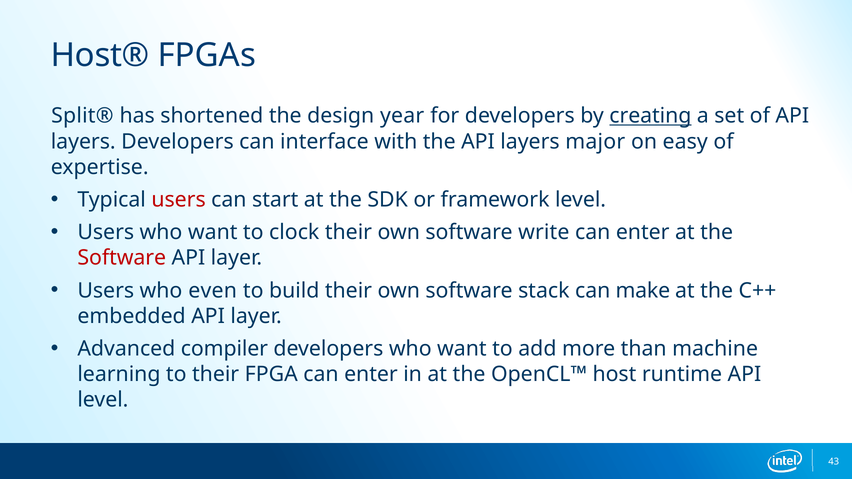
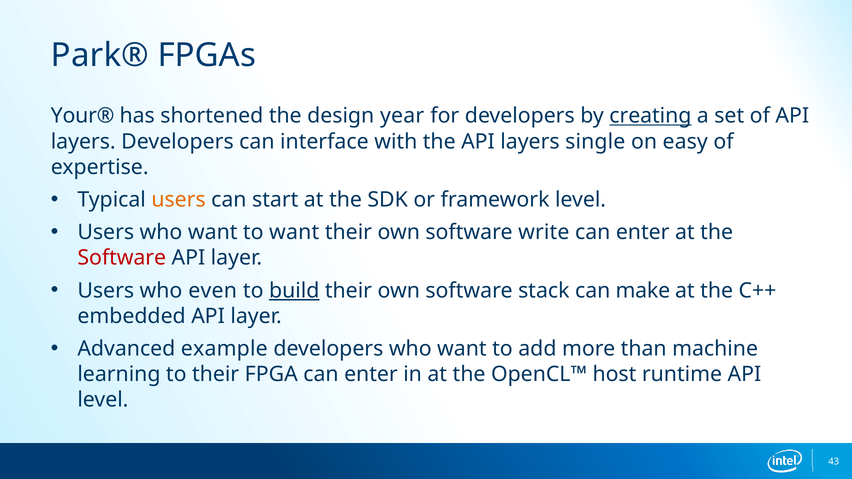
Host®: Host® -> Park® (100, 55)
Split®: Split® -> Your® (83, 116)
major: major -> single (595, 142)
users colour: red -> orange (179, 200)
to clock: clock -> want (294, 232)
build underline: none -> present (294, 291)
compiler: compiler -> example (224, 349)
